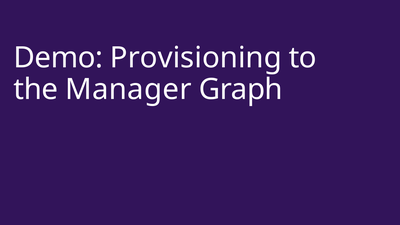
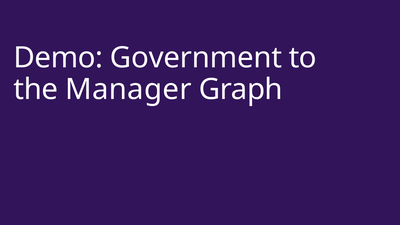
Provisioning: Provisioning -> Government (196, 58)
